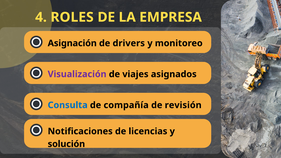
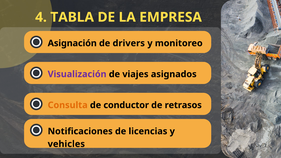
ROLES: ROLES -> TABLA (72, 17)
Consulta colour: blue -> orange (68, 105)
compañía: compañía -> conductor (126, 105)
revisión: revisión -> retrasos (183, 105)
solución: solución -> vehicles (66, 144)
